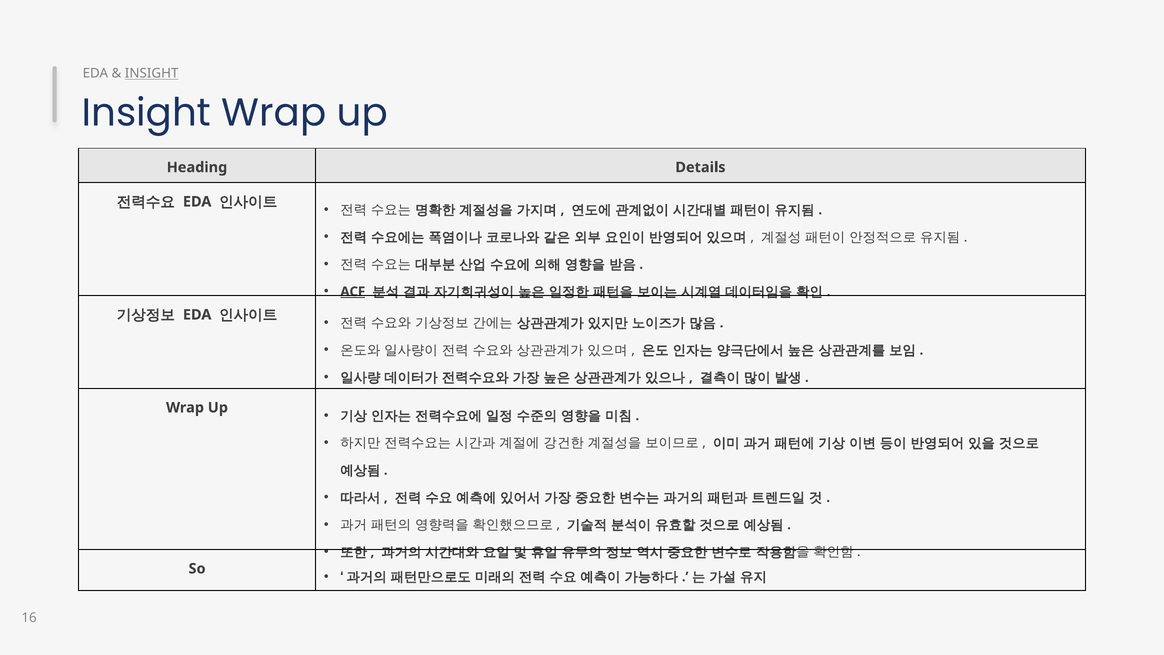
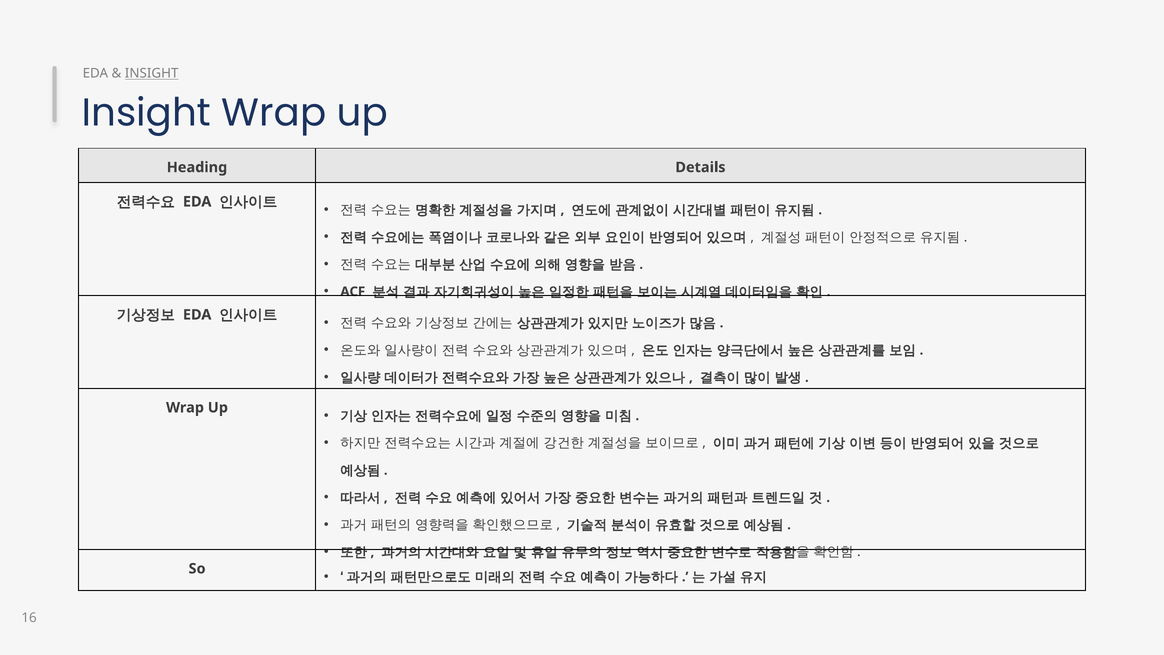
ACF underline: present -> none (353, 292)
